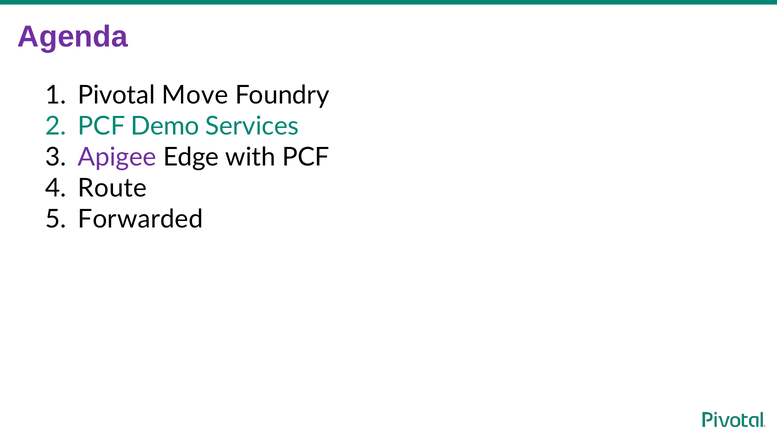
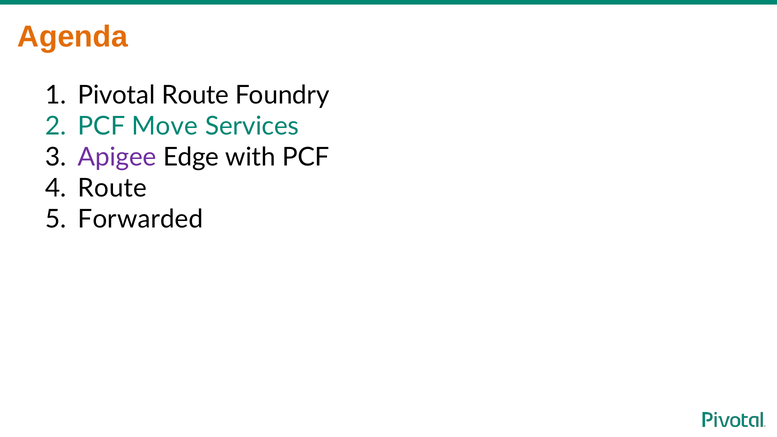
Agenda colour: purple -> orange (73, 37)
Pivotal Move: Move -> Route (195, 95)
Demo: Demo -> Move (165, 126)
